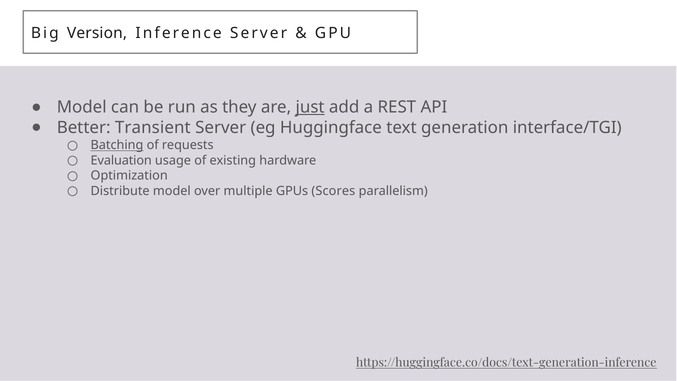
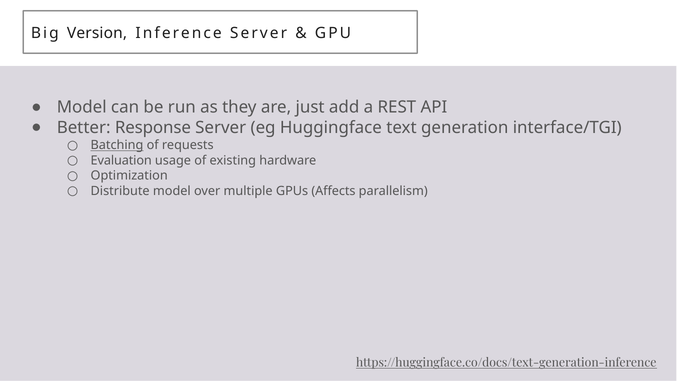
just underline: present -> none (310, 107)
Transient: Transient -> Response (153, 128)
Scores: Scores -> Affects (333, 191)
